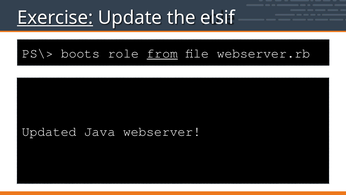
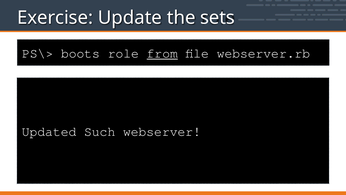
Exercise underline: present -> none (55, 18)
elsif: elsif -> sets (217, 18)
Java: Java -> Such (100, 131)
